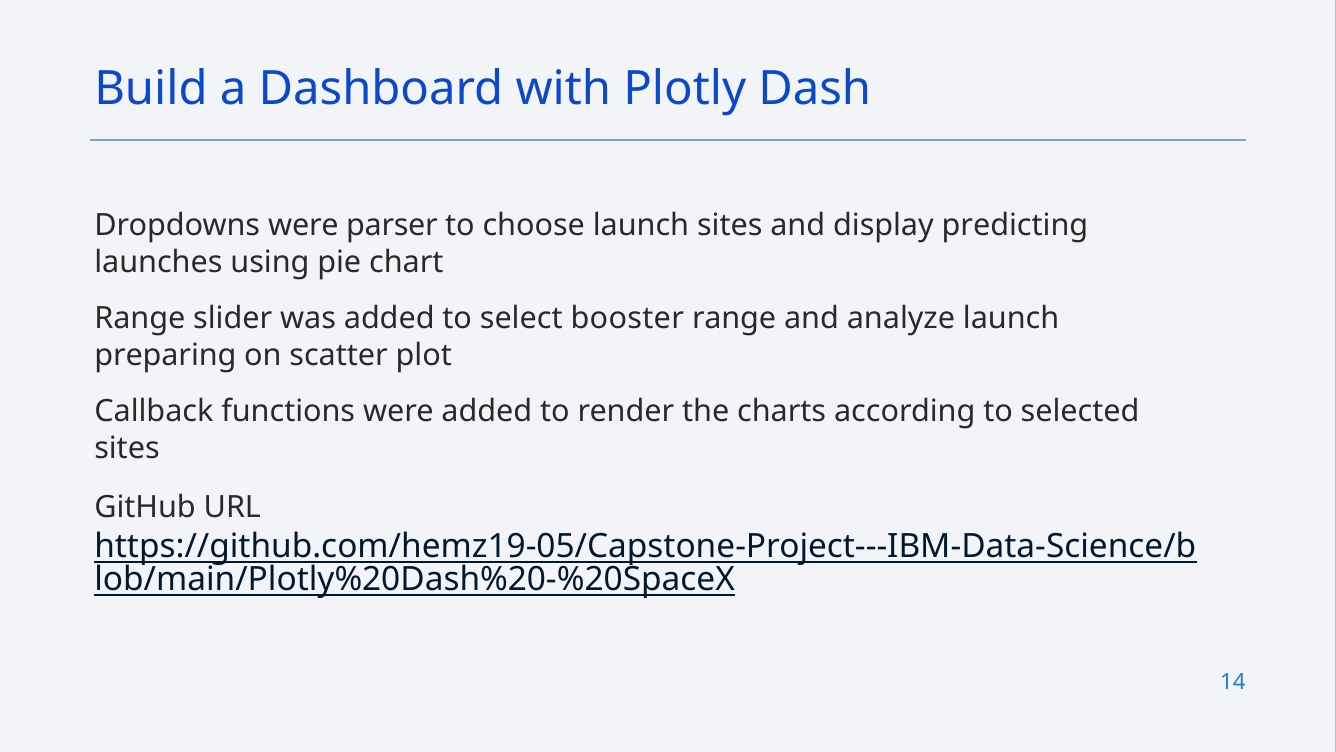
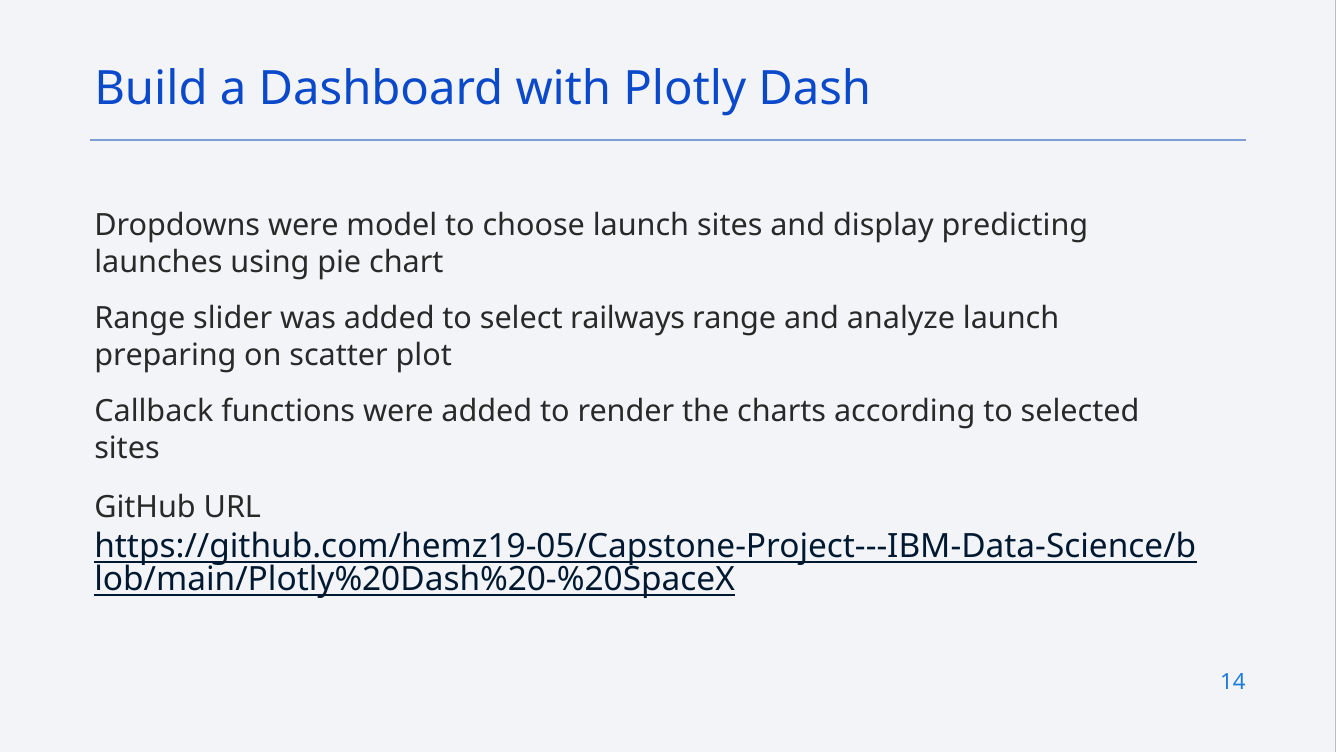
parser: parser -> model (392, 226)
booster: booster -> railways (628, 318)
